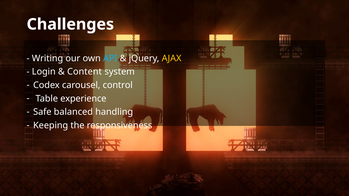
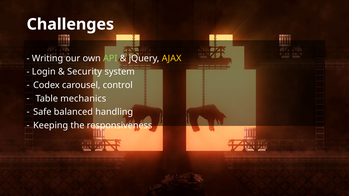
API colour: light blue -> light green (110, 58)
Content: Content -> Security (85, 72)
experience: experience -> mechanics (83, 99)
